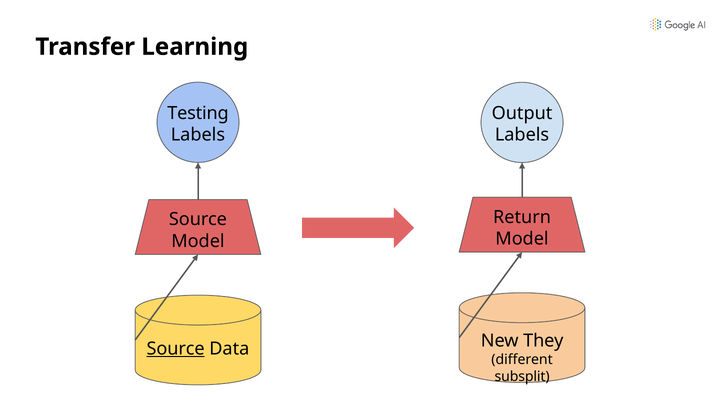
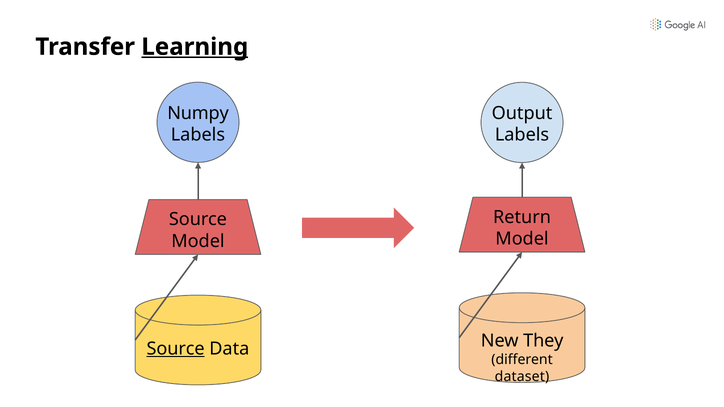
Learning underline: none -> present (195, 47)
Testing: Testing -> Numpy (198, 113)
subsplit: subsplit -> dataset (522, 377)
